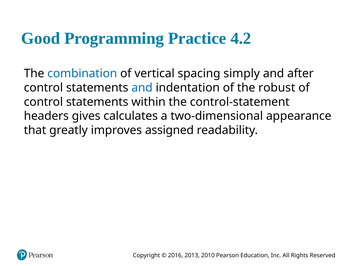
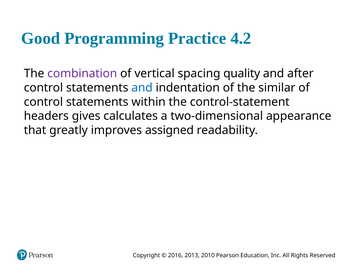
combination colour: blue -> purple (82, 73)
simply: simply -> quality (242, 73)
robust: robust -> similar (277, 88)
